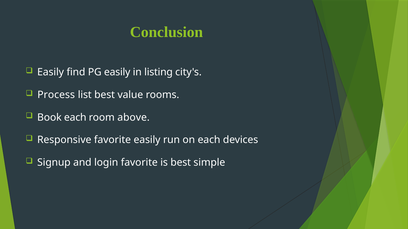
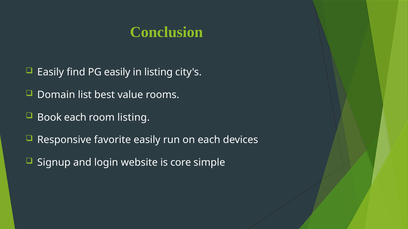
Process: Process -> Domain (56, 95)
room above: above -> listing (134, 118)
login favorite: favorite -> website (139, 163)
is best: best -> core (181, 163)
